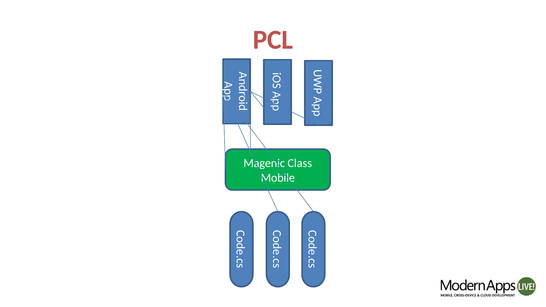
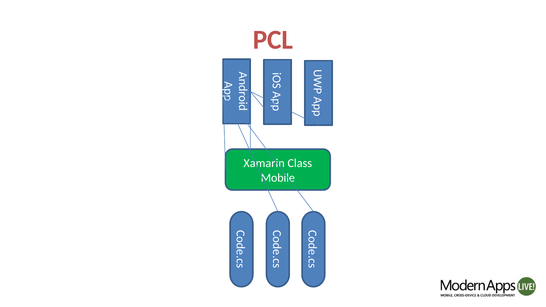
Magenic: Magenic -> Xamarin (264, 163)
